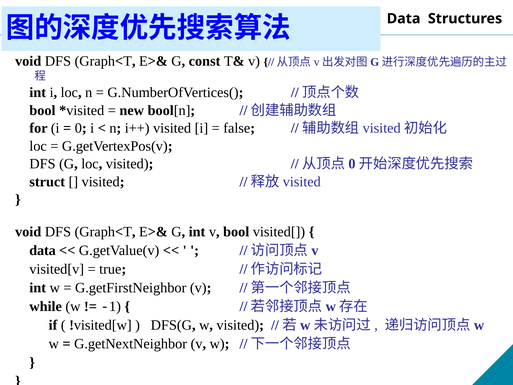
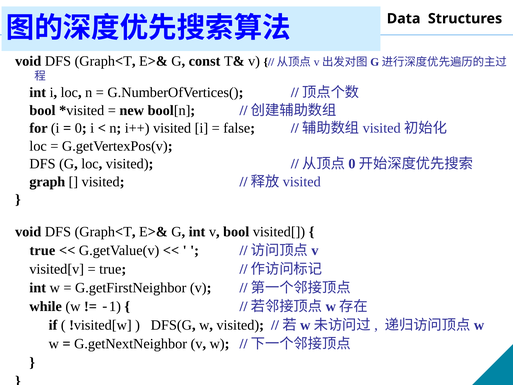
struct: struct -> graph (47, 182)
data: data -> true (42, 250)
